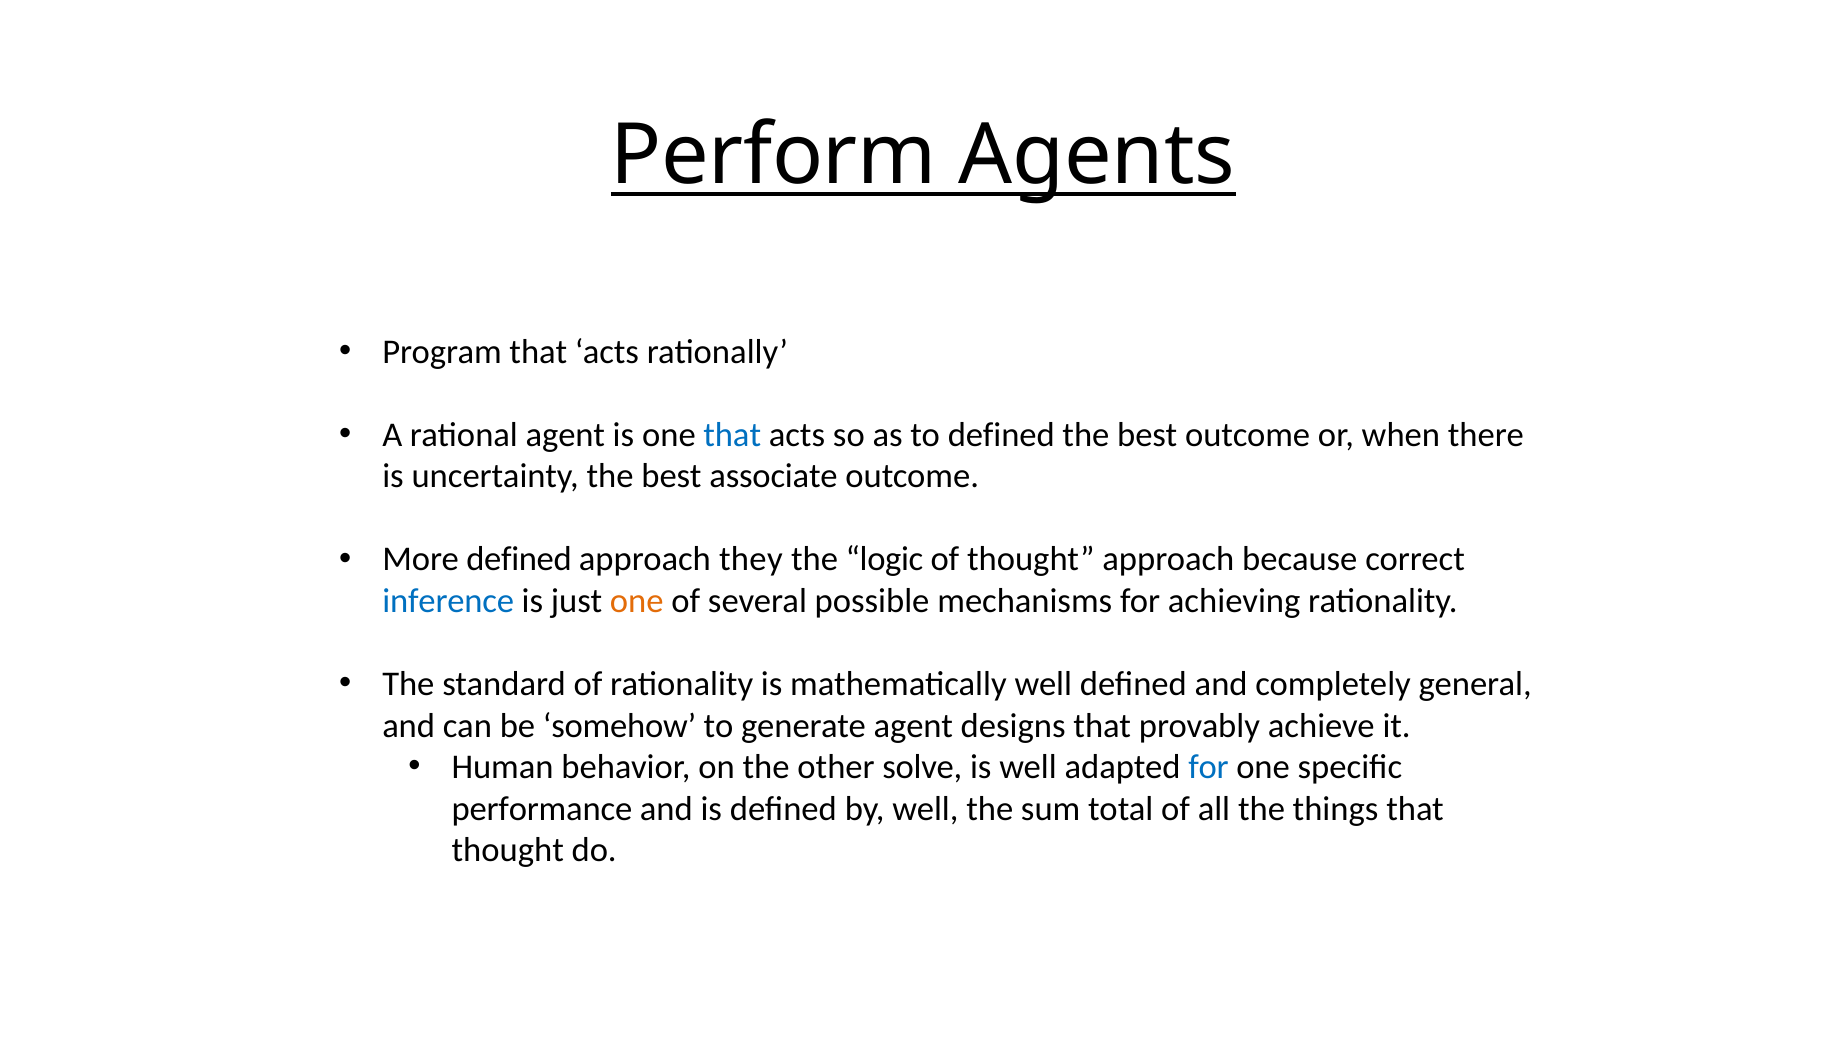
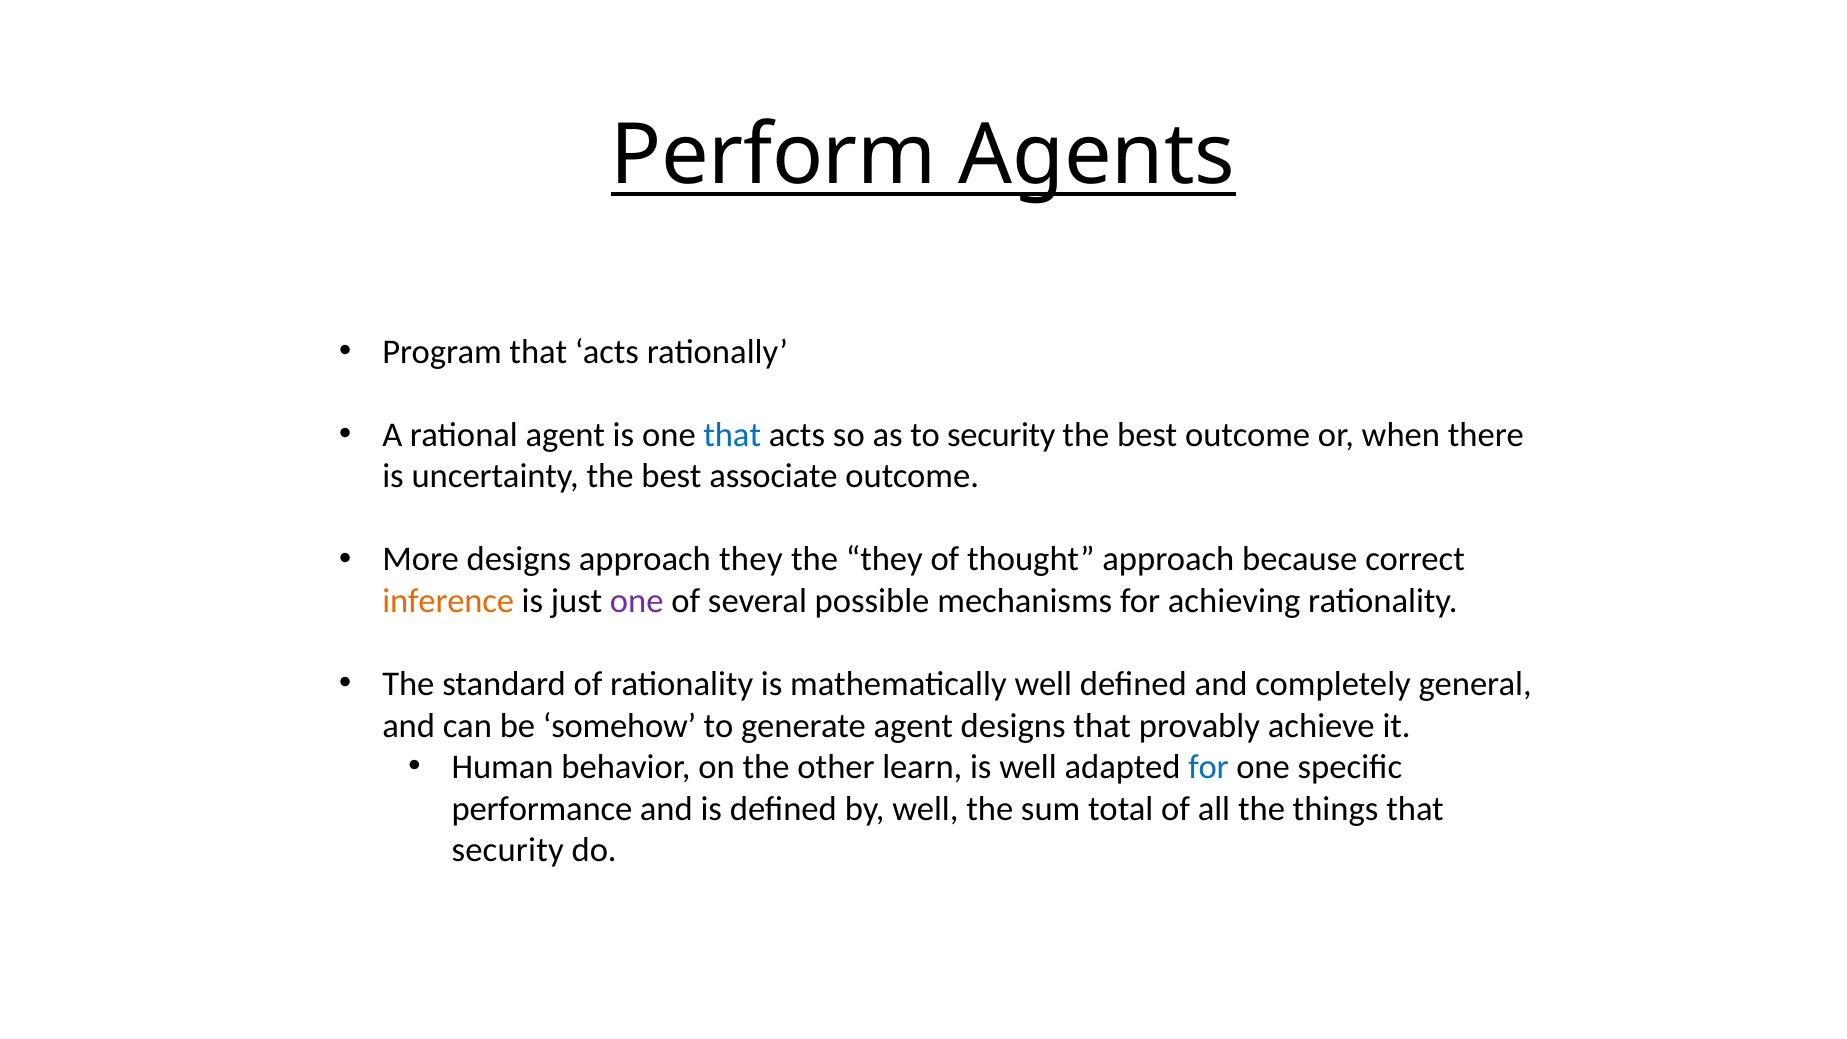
to defined: defined -> security (1001, 435)
More defined: defined -> designs (519, 559)
the logic: logic -> they (884, 559)
inference colour: blue -> orange (448, 601)
one colour: orange -> purple (637, 601)
solve: solve -> learn (922, 767)
thought: thought -> security (508, 850)
